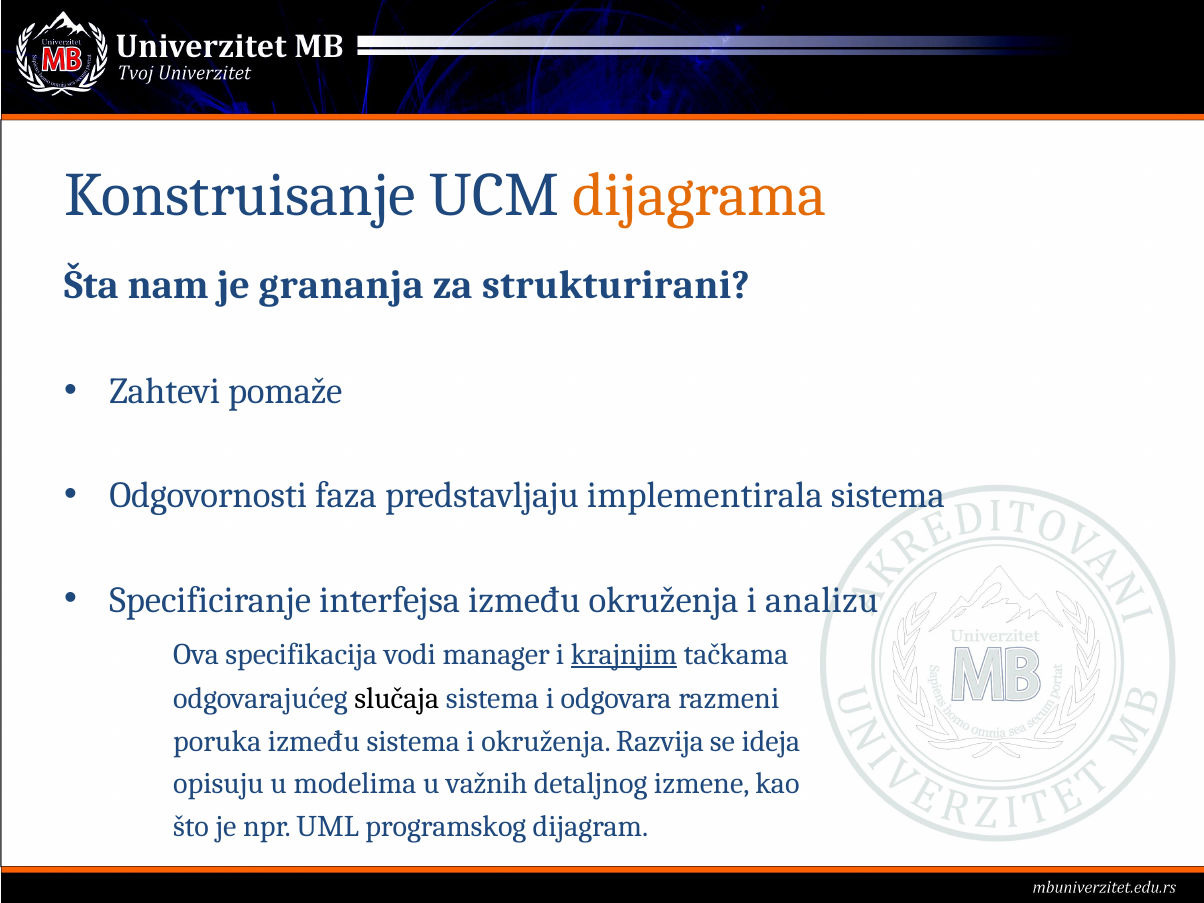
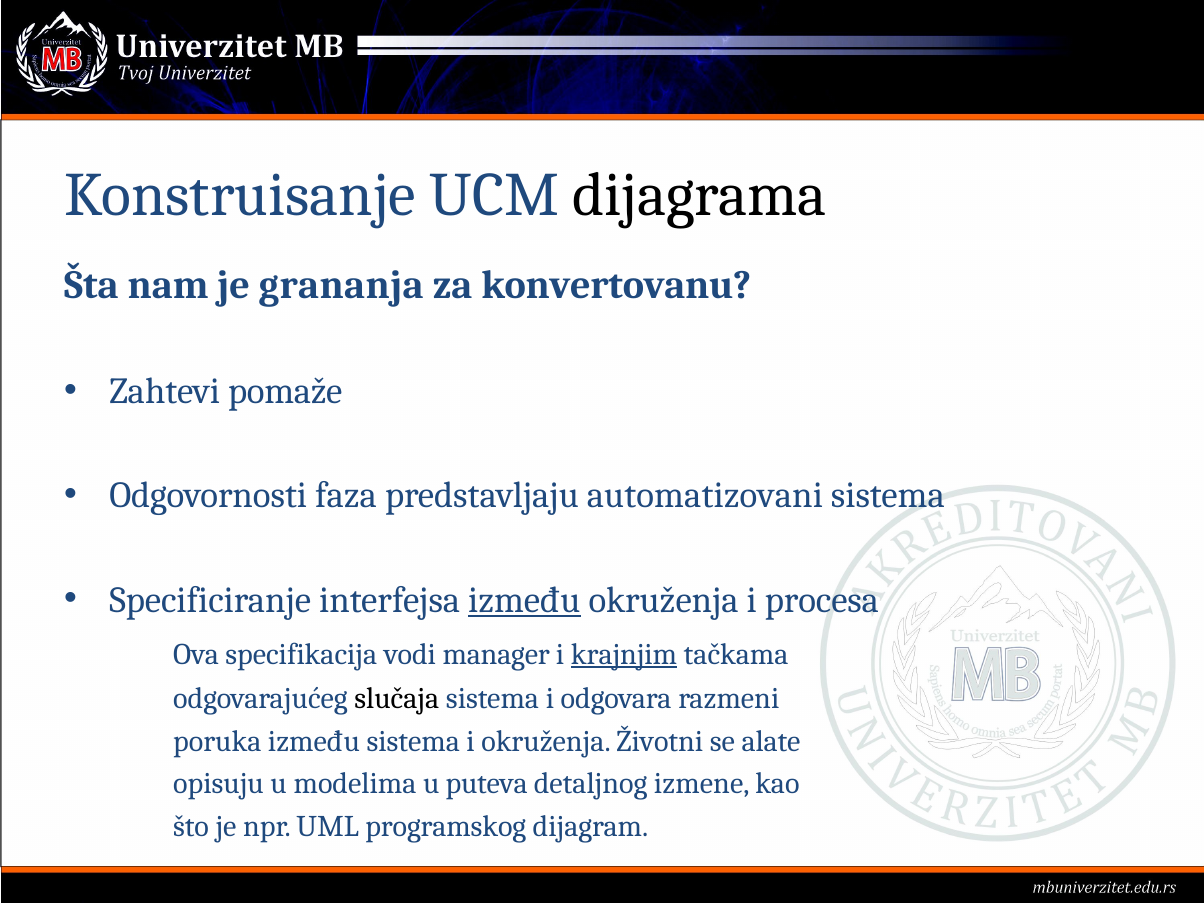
dijagrama colour: orange -> black (700, 196)
strukturirani: strukturirani -> konvertovanu (616, 285)
implementirala: implementirala -> automatizovani (705, 496)
između underline: none -> present (524, 600)
analizu: analizu -> procesa (822, 600)
Razvija: Razvija -> Životni (660, 741)
ideja: ideja -> alate (771, 741)
važnih: važnih -> puteva (487, 784)
